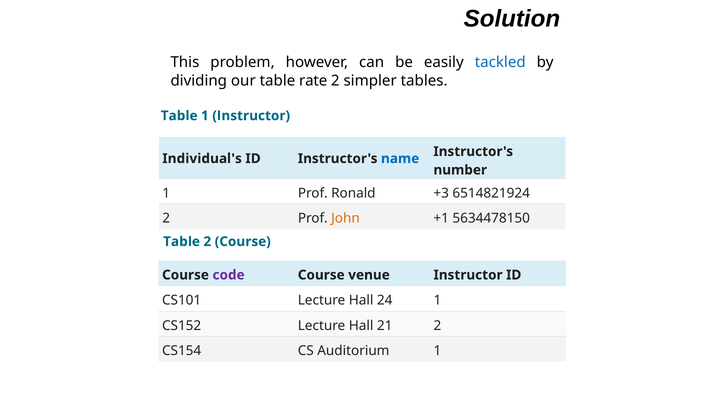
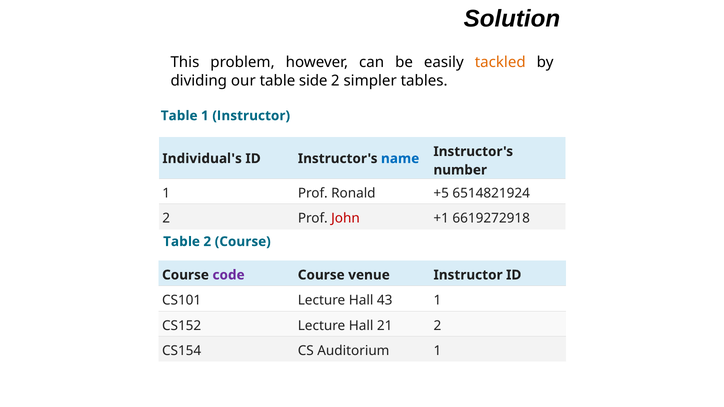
tackled colour: blue -> orange (500, 63)
rate: rate -> side (313, 81)
+3: +3 -> +5 (441, 193)
John colour: orange -> red (346, 219)
5634478150: 5634478150 -> 6619272918 (491, 219)
24: 24 -> 43 (385, 300)
